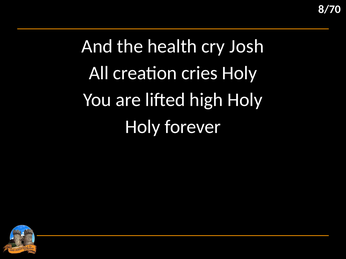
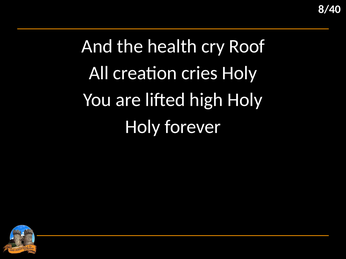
8/70: 8/70 -> 8/40 (329, 9)
Josh: Josh -> Roof (247, 46)
